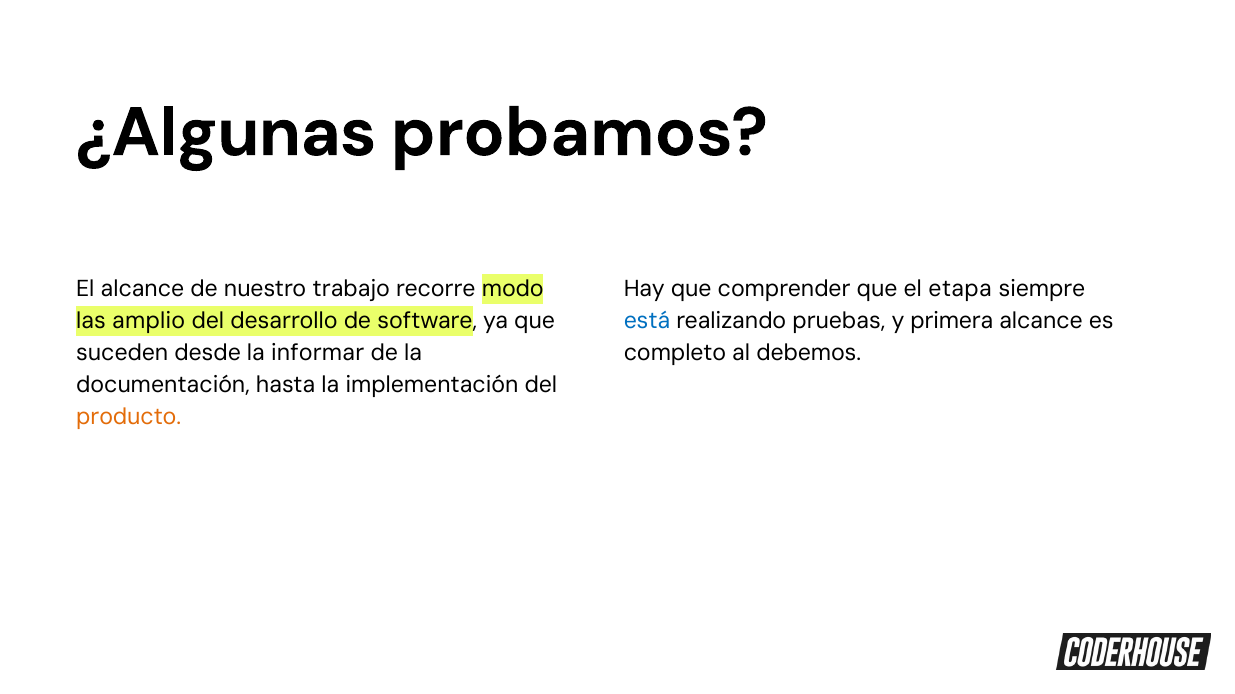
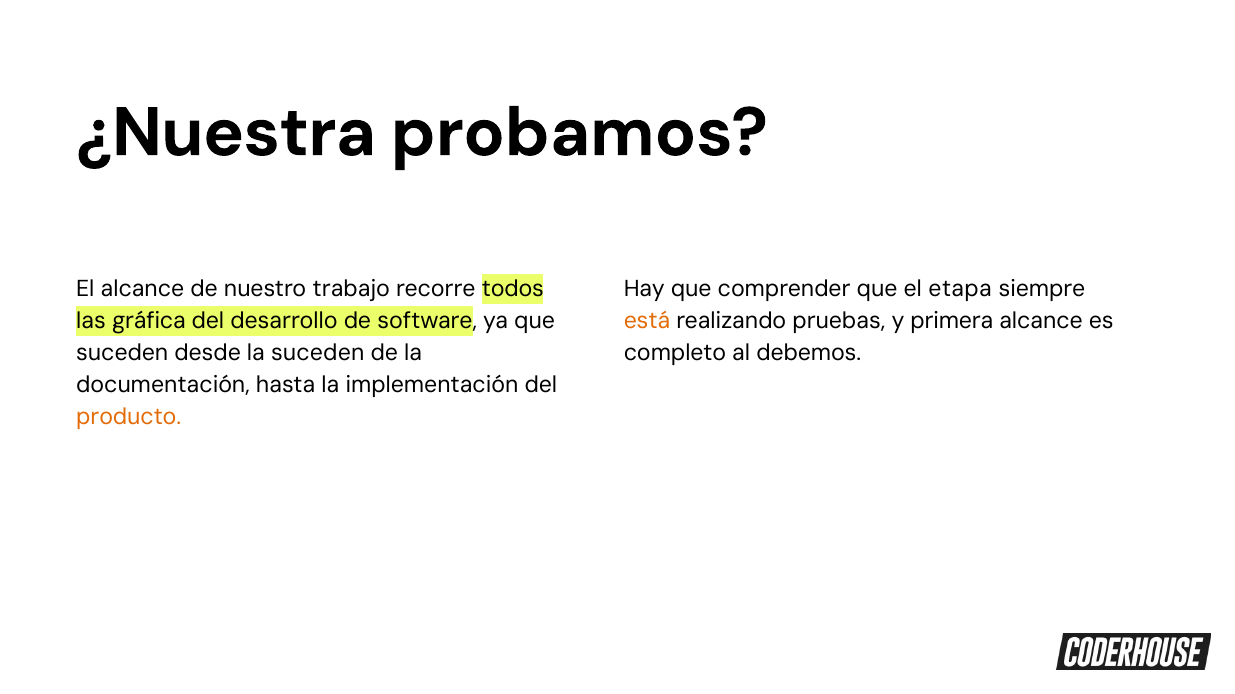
¿Algunas: ¿Algunas -> ¿Nuestra (226, 133)
modo: modo -> todos (513, 290)
amplio: amplio -> gráfica (149, 322)
está colour: blue -> orange (647, 322)
la informar: informar -> suceden (318, 353)
